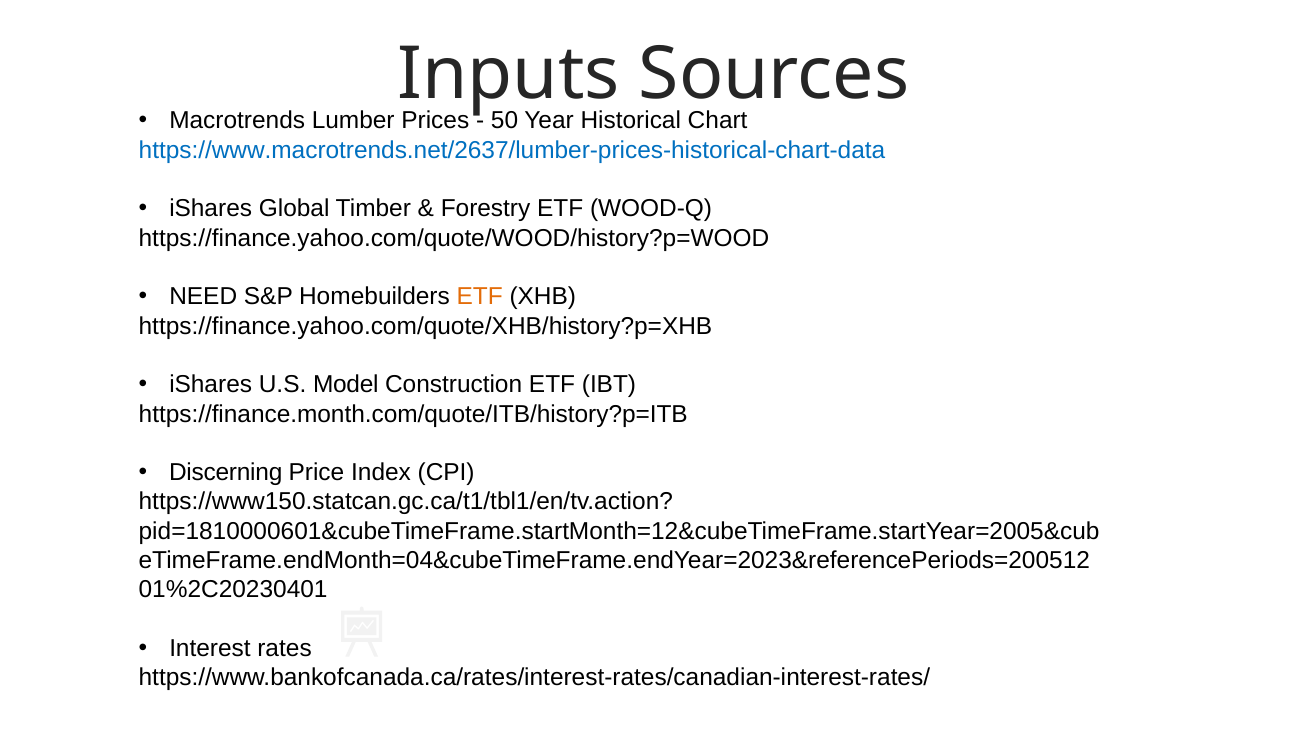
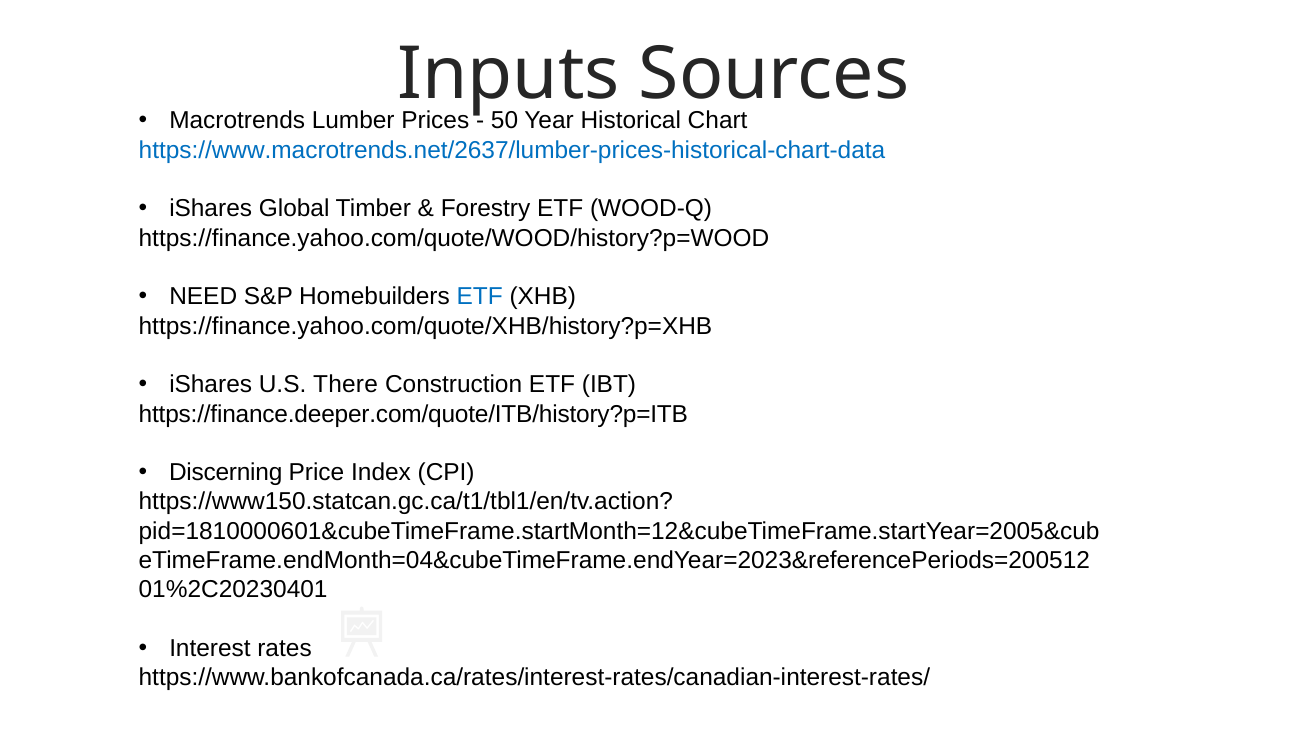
ETF colour: orange -> blue (480, 297)
Model: Model -> There (346, 385)
https://finance.month.com/quote/ITB/history?p=ITB: https://finance.month.com/quote/ITB/history?p=ITB -> https://finance.deeper.com/quote/ITB/history?p=ITB (413, 414)
